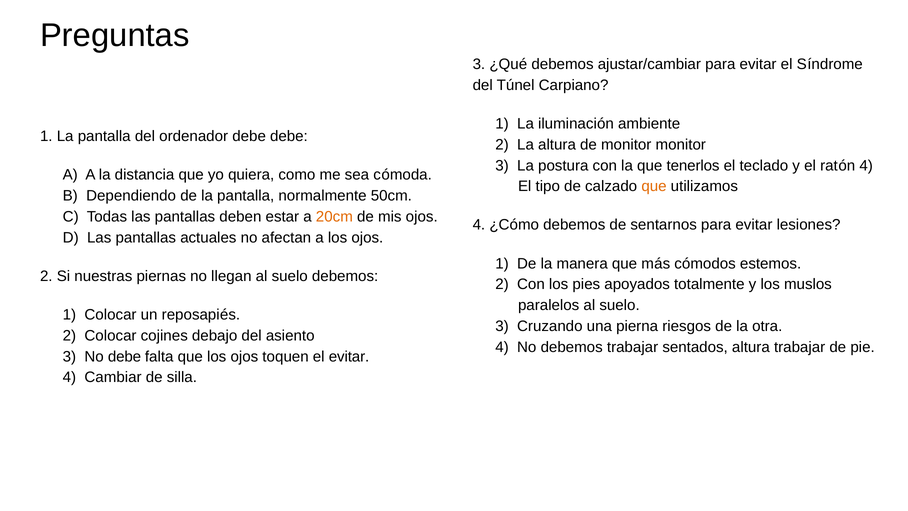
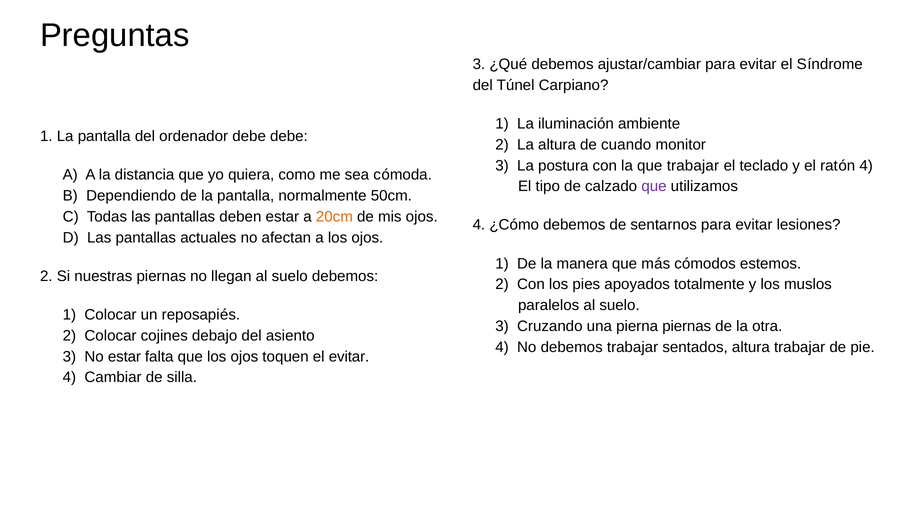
de monitor: monitor -> cuando (626, 145)
que tenerlos: tenerlos -> trabajar (693, 165)
que colour: orange -> purple (654, 186)
pierna riesgos: riesgos -> piernas (687, 326)
No debe: debe -> estar (124, 356)
